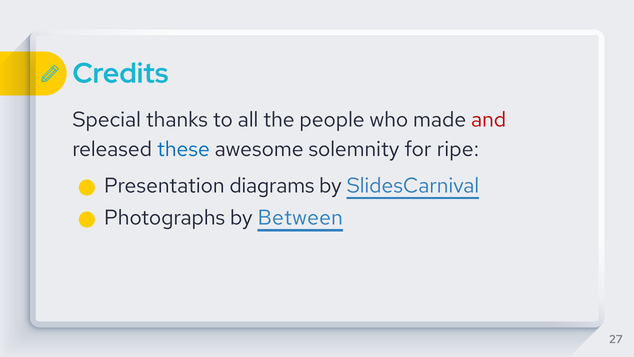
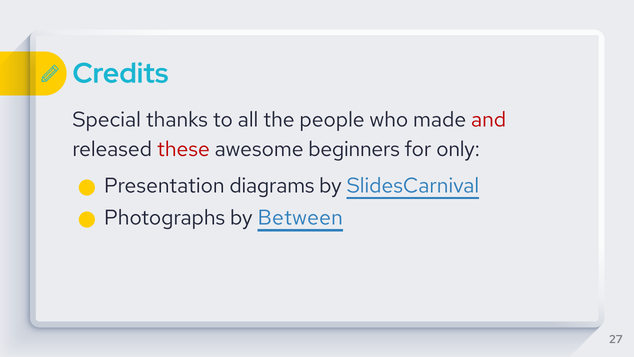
these colour: blue -> red (183, 149)
solemnity: solemnity -> beginners (354, 149)
ripe: ripe -> only (458, 149)
